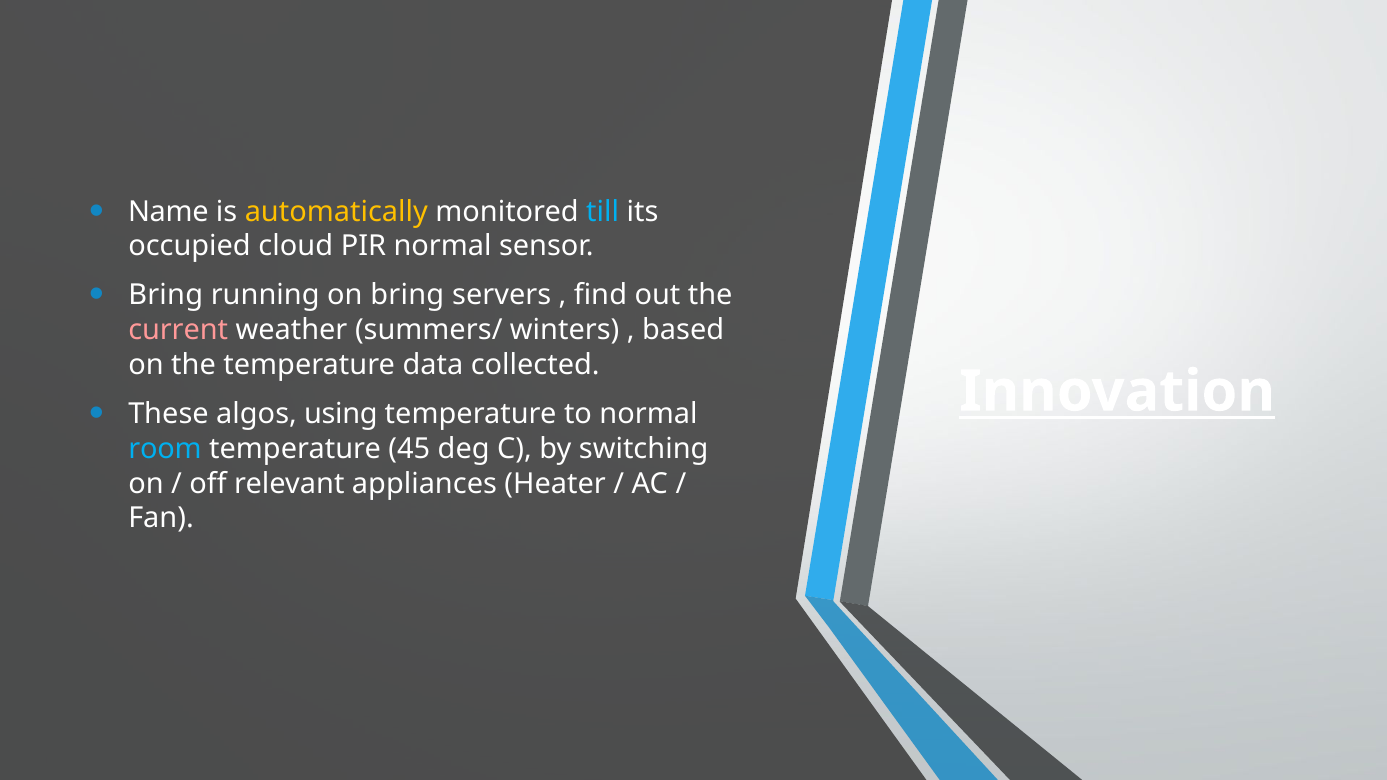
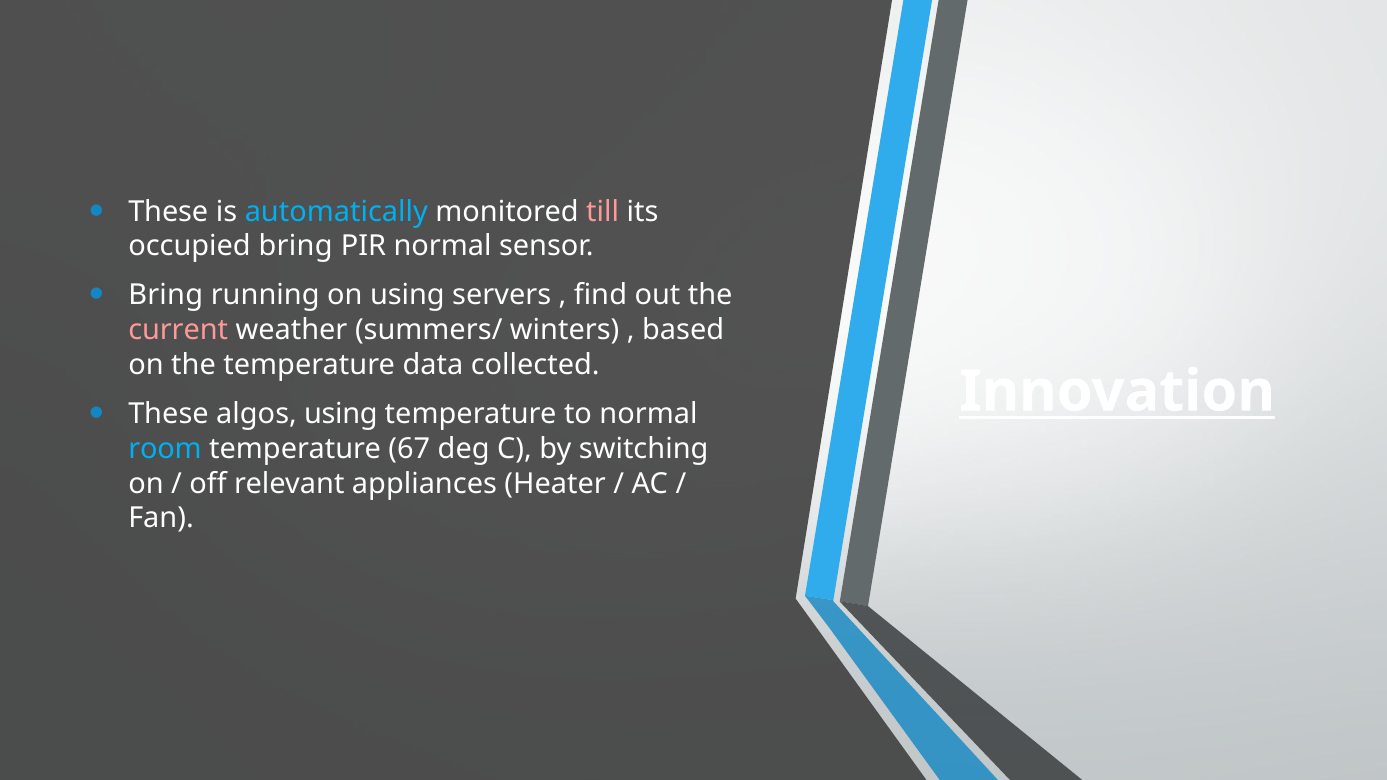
Name: Name -> These (168, 212)
automatically colour: yellow -> light blue (336, 212)
till colour: light blue -> pink (603, 212)
occupied cloud: cloud -> bring (296, 246)
on bring: bring -> using (407, 296)
45: 45 -> 67 (409, 449)
